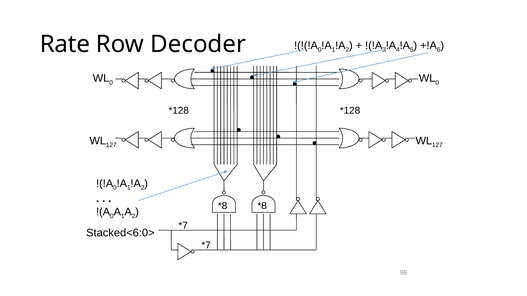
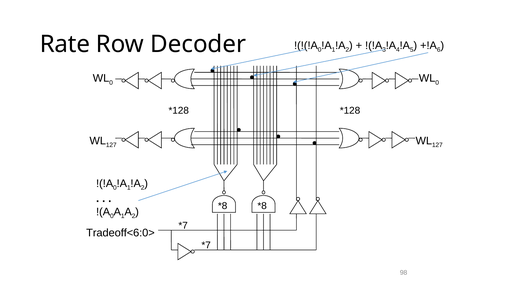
Stacked<6:0>: Stacked<6:0> -> Tradeoff<6:0> (120, 233)
